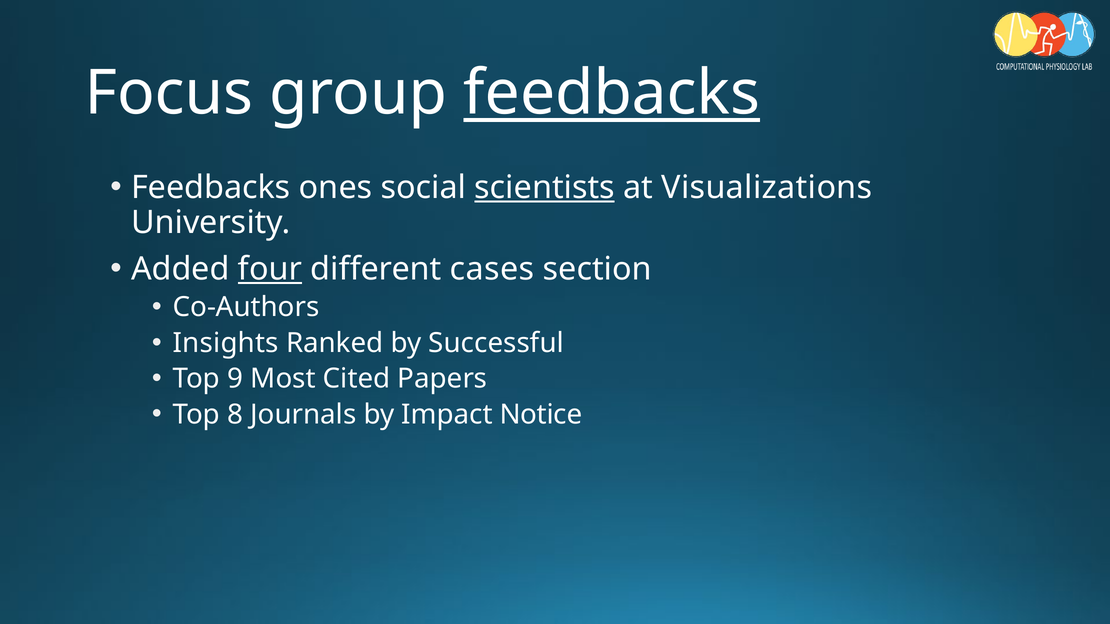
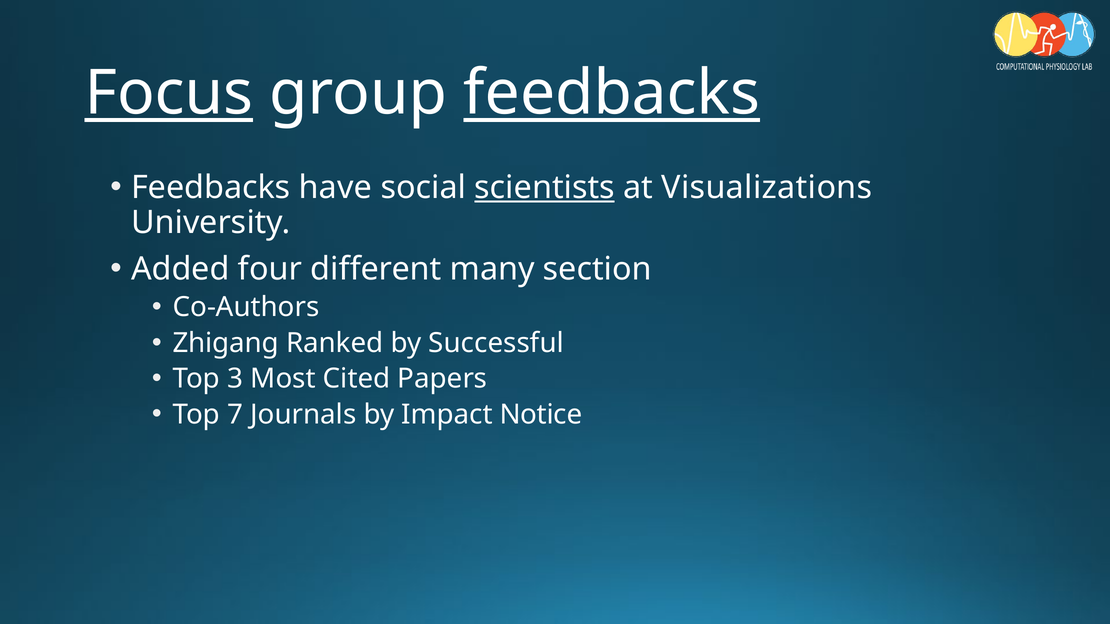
Focus underline: none -> present (169, 93)
ones: ones -> have (335, 188)
four underline: present -> none (270, 269)
cases: cases -> many (492, 269)
Insights: Insights -> Zhigang (226, 343)
9: 9 -> 3 (235, 379)
8: 8 -> 7 (235, 415)
